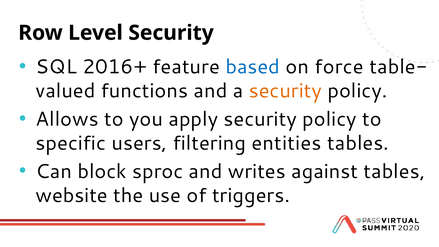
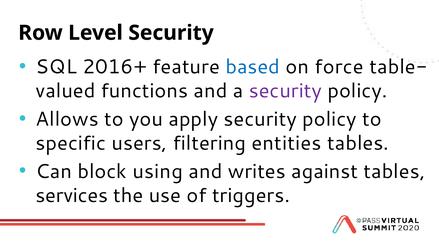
security colour: orange -> purple (285, 91)
sproc: sproc -> using (158, 171)
website: website -> services (72, 195)
